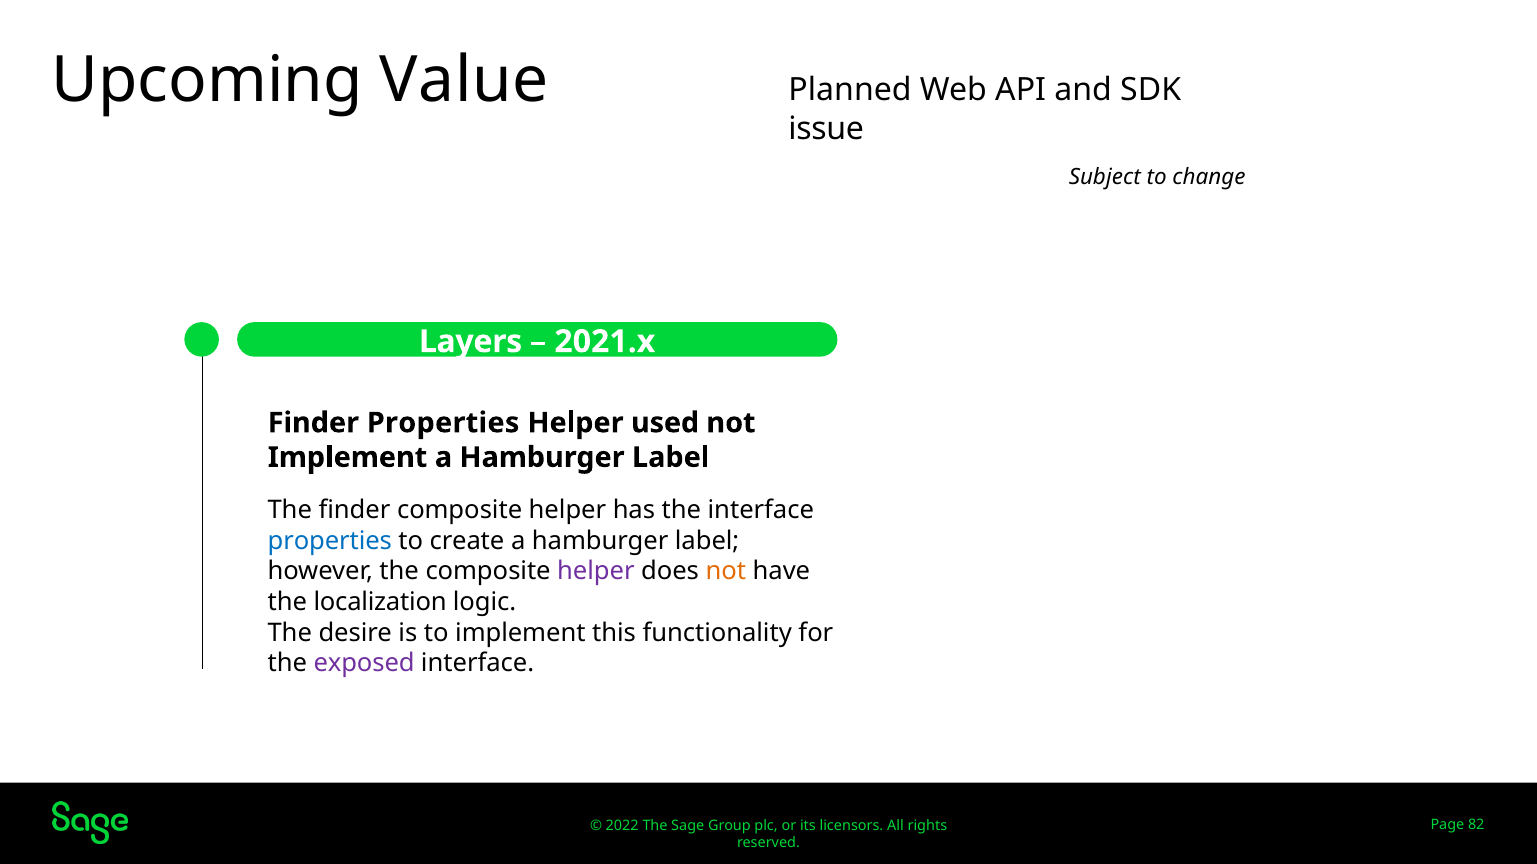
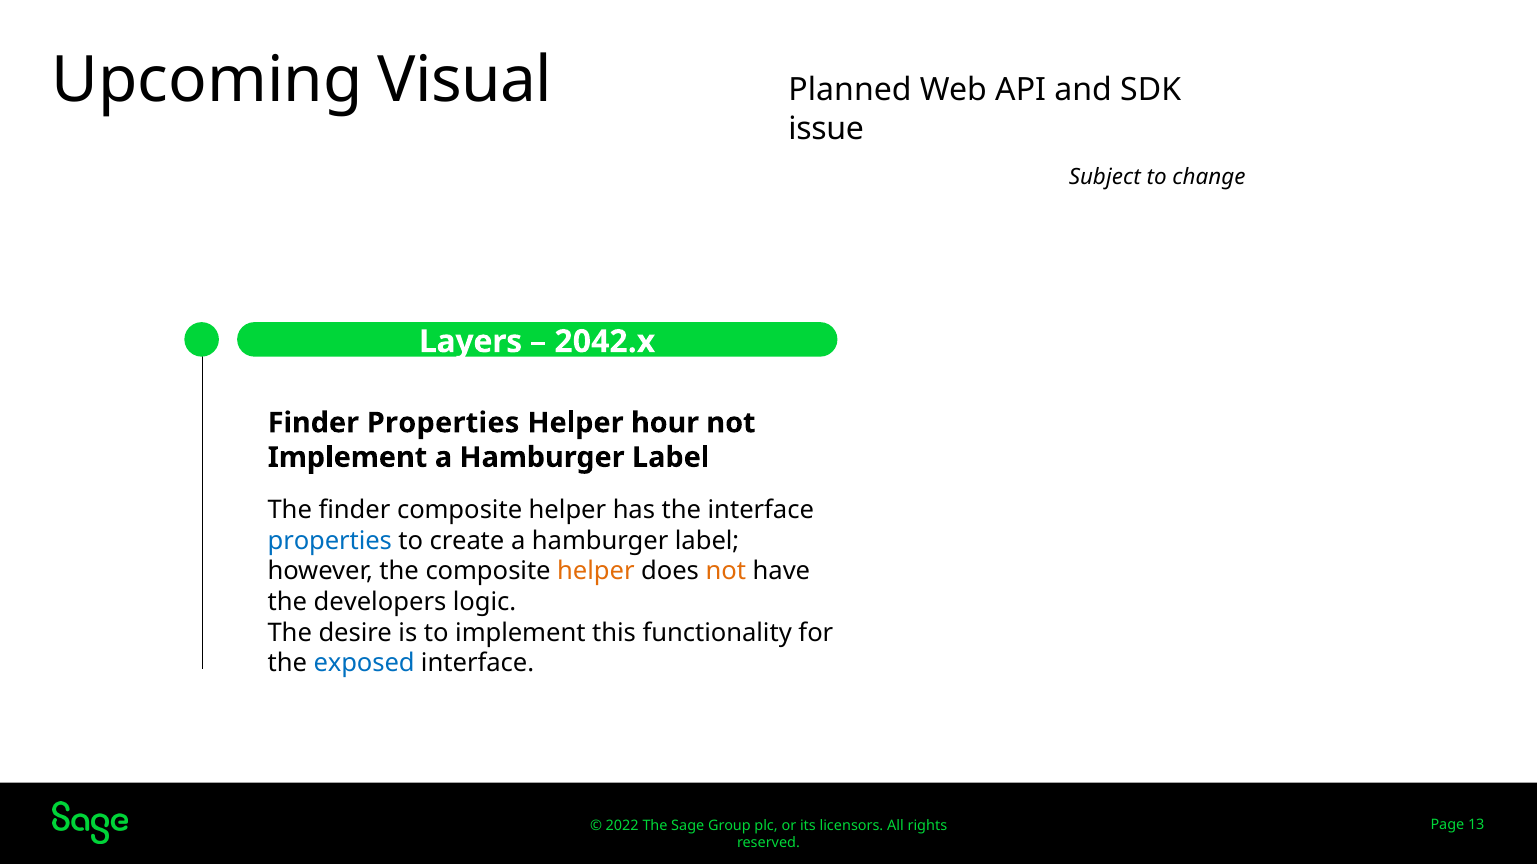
Value: Value -> Visual (465, 81)
2021.x: 2021.x -> 2042.x (605, 342)
used: used -> hour (665, 423)
helper colour: purple -> orange (596, 572)
localization: localization -> developers (380, 602)
exposed colour: purple -> blue (364, 664)
82: 82 -> 13 (1476, 825)
